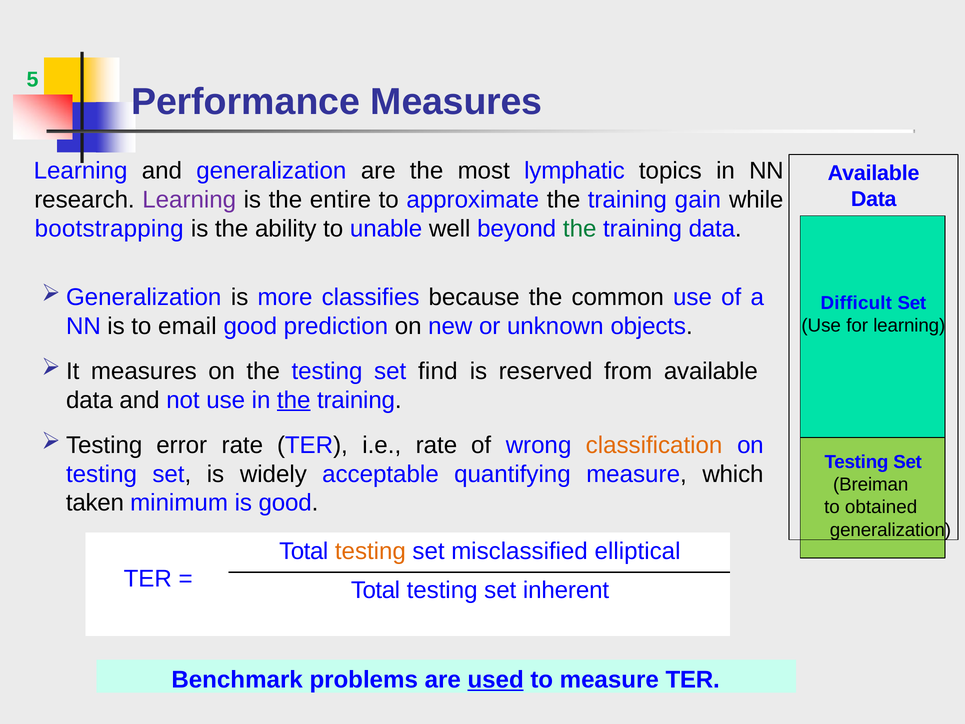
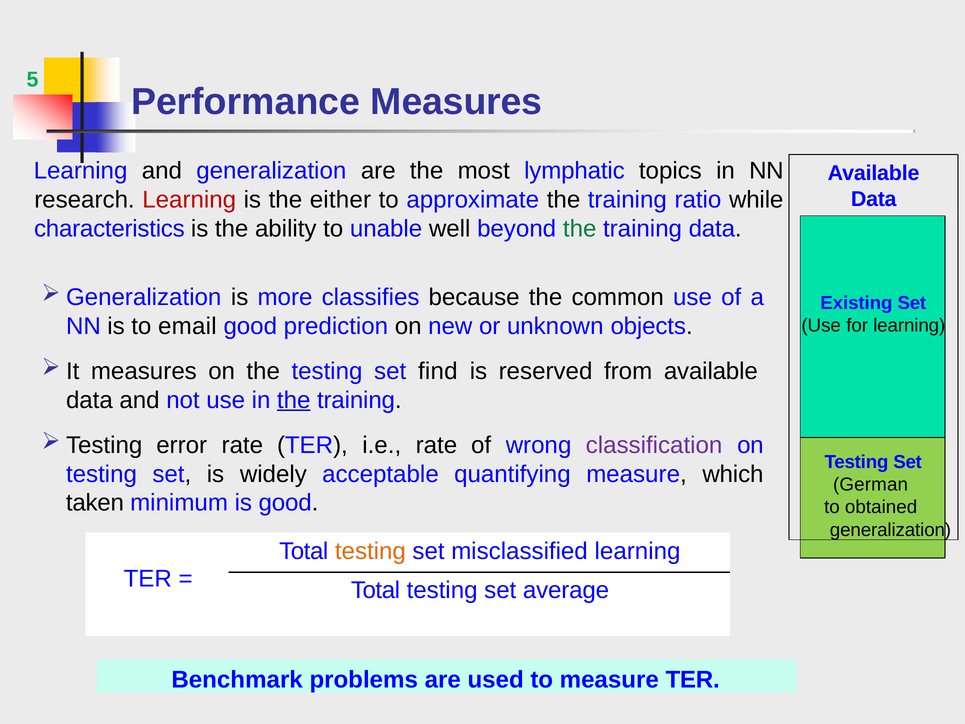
Learning colour: purple -> red (189, 200)
entire: entire -> either (340, 200)
gain: gain -> ratio (698, 200)
bootstrapping: bootstrapping -> characteristics (109, 229)
Difficult: Difficult -> Existing (856, 303)
classification colour: orange -> purple (654, 445)
Breiman: Breiman -> German (871, 485)
misclassified elliptical: elliptical -> learning (638, 551)
inherent: inherent -> average (566, 590)
used underline: present -> none (496, 680)
